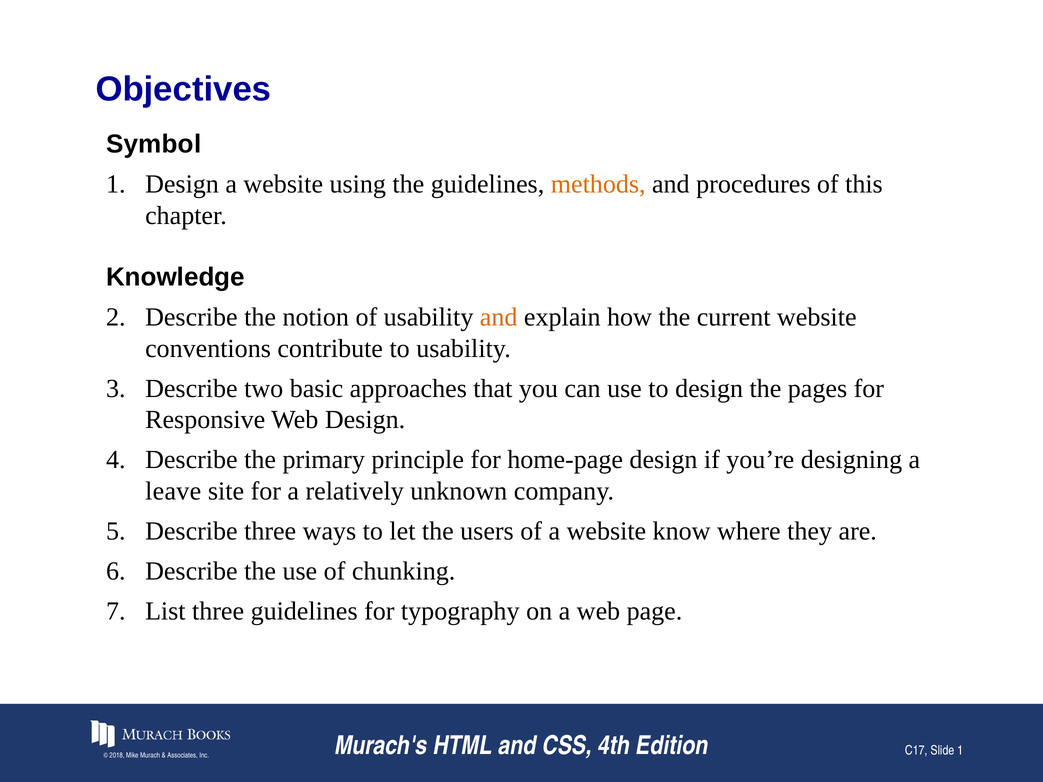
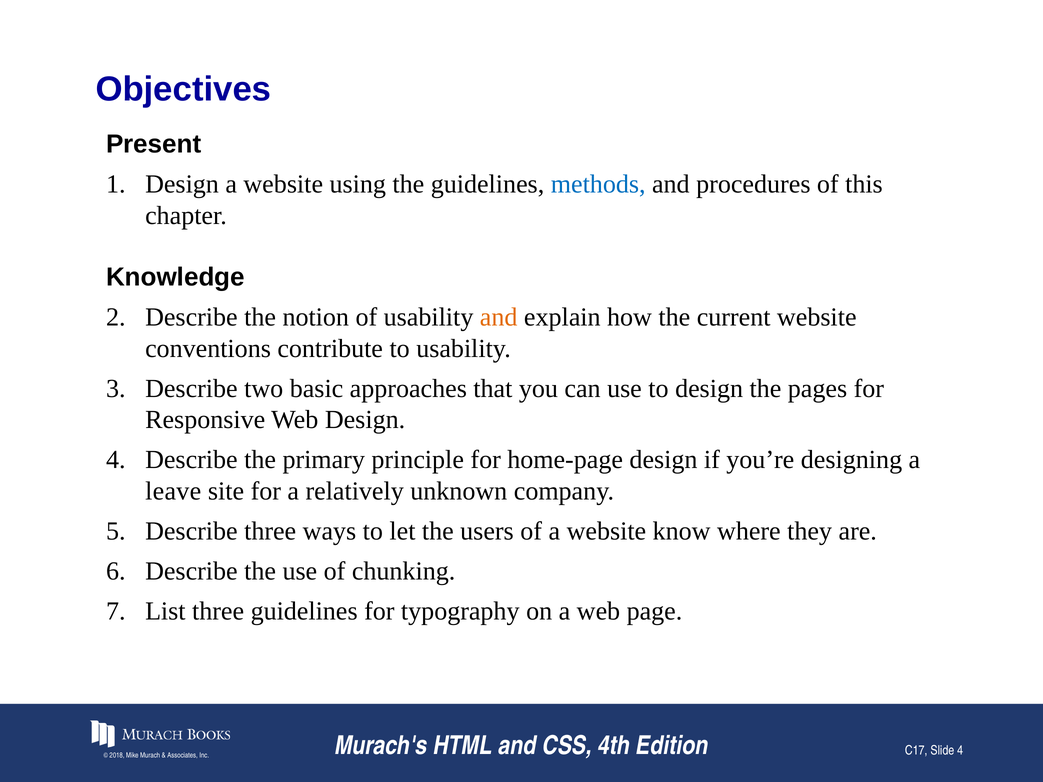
Symbol: Symbol -> Present (154, 144)
methods colour: orange -> blue (598, 184)
Slide 1: 1 -> 4 (960, 750)
